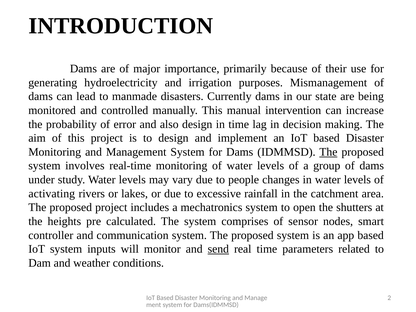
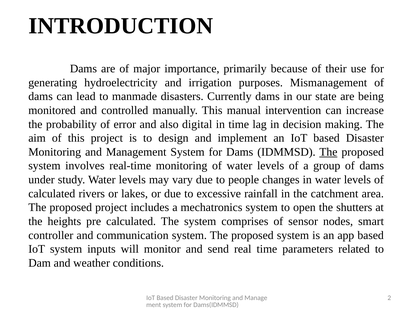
also design: design -> digital (197, 124)
activating: activating -> calculated (52, 194)
send underline: present -> none (218, 249)
